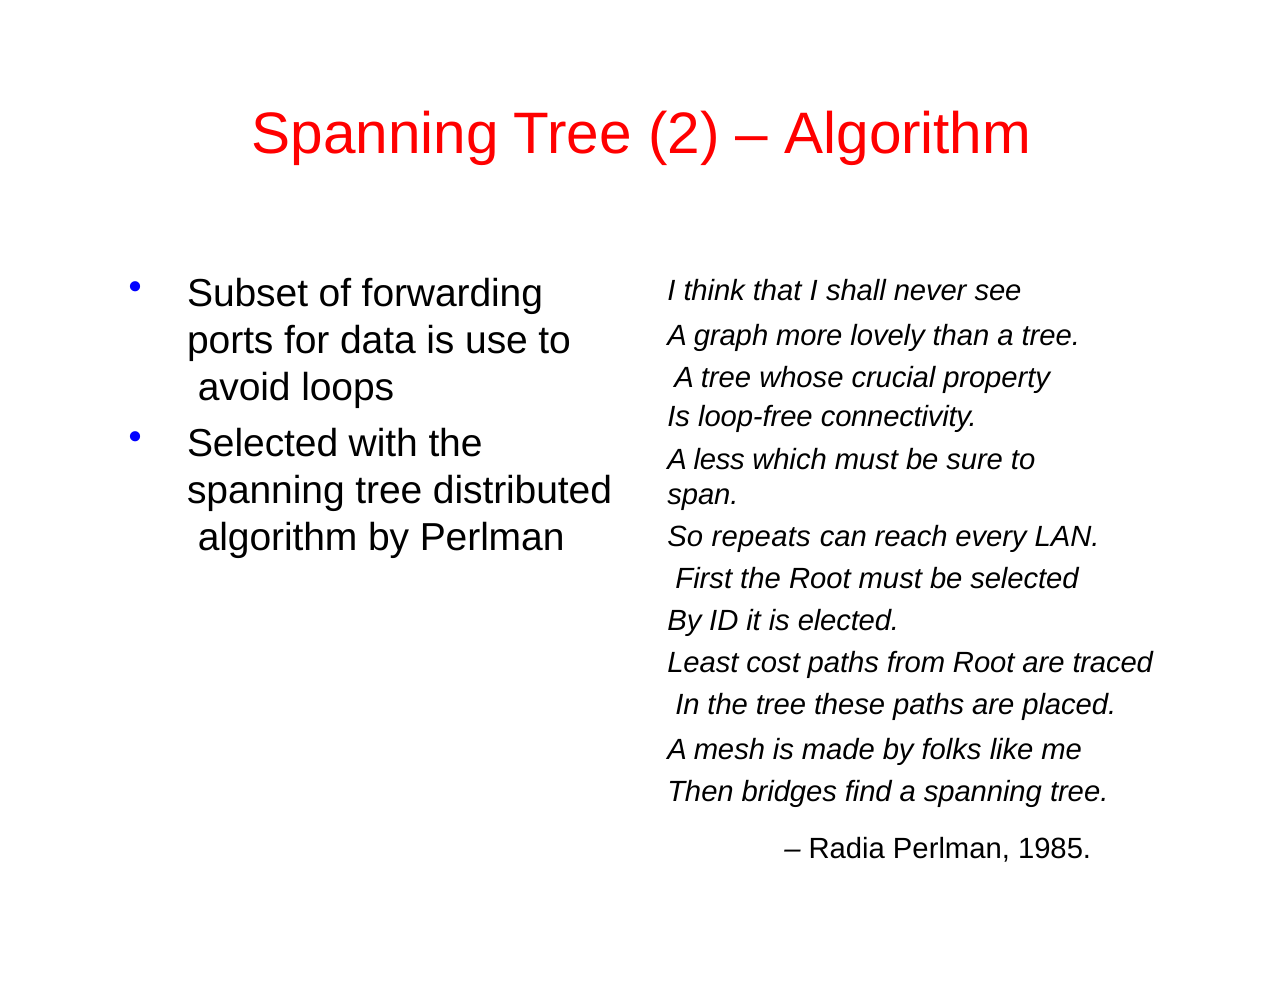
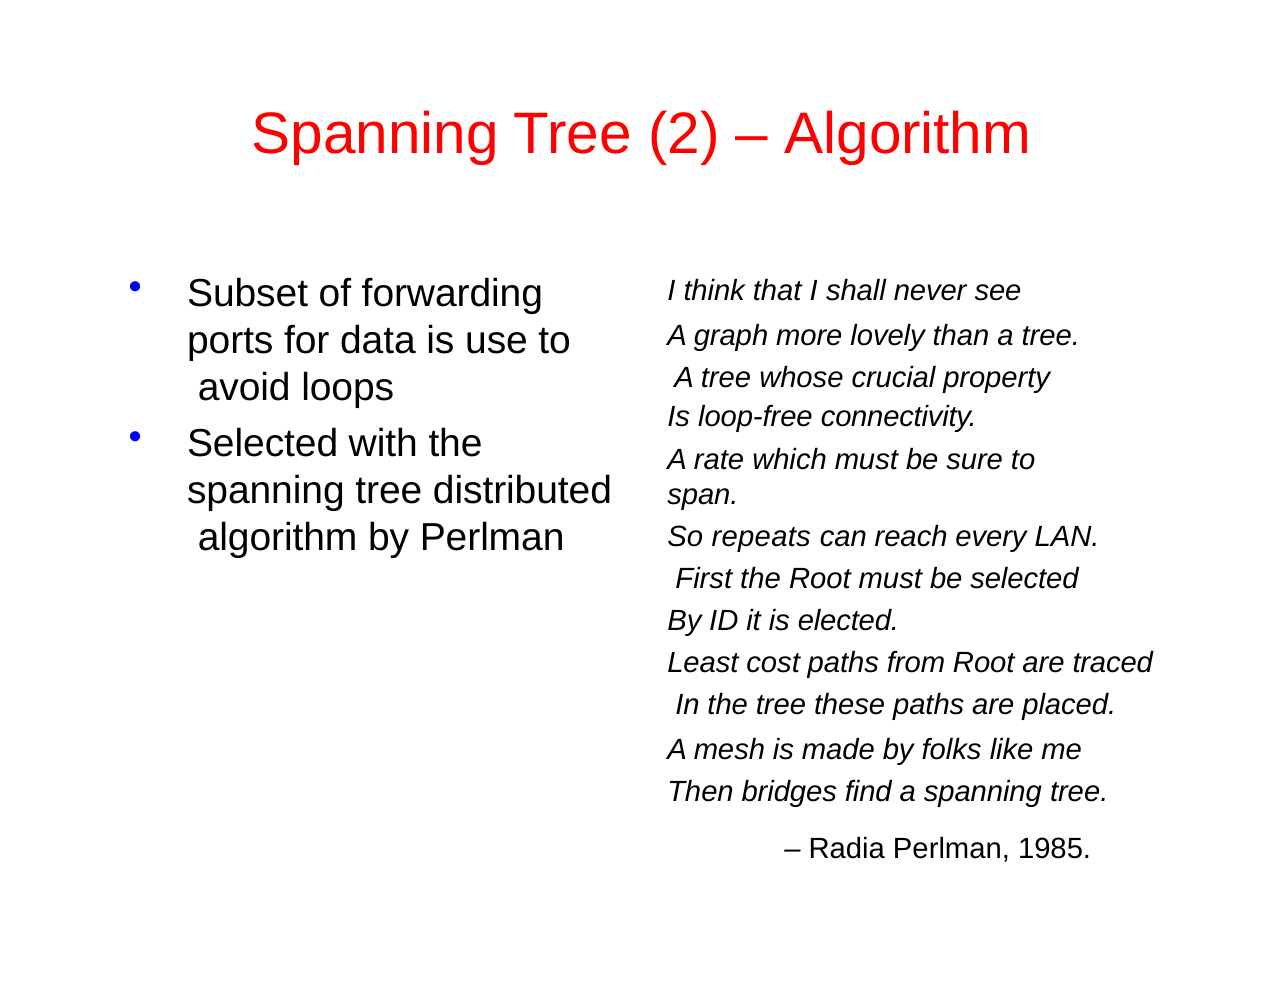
less: less -> rate (719, 460)
